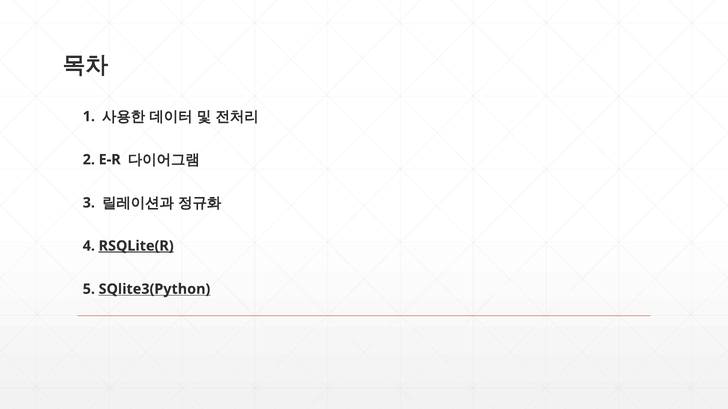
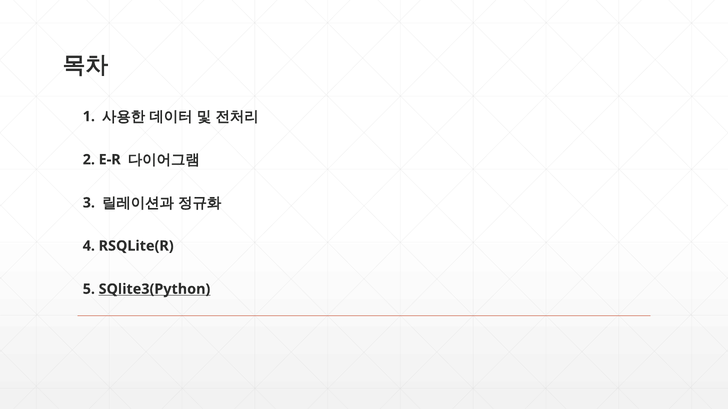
RSQLite(R underline: present -> none (136, 246)
